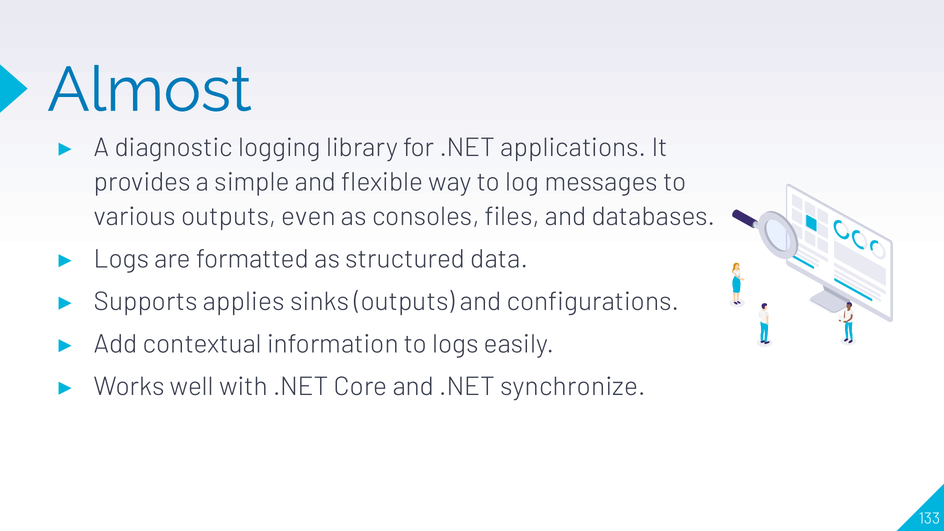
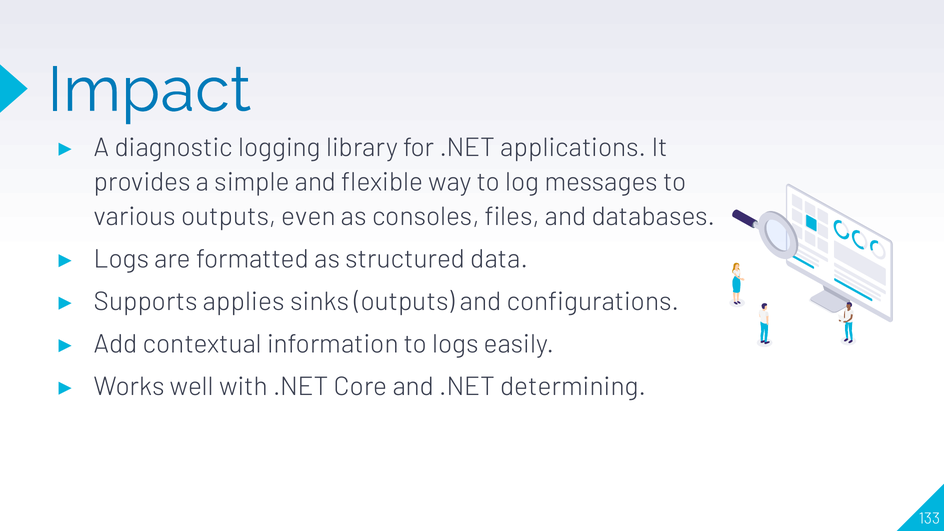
Almost: Almost -> Impact (149, 90)
synchronize: synchronize -> determining (573, 387)
